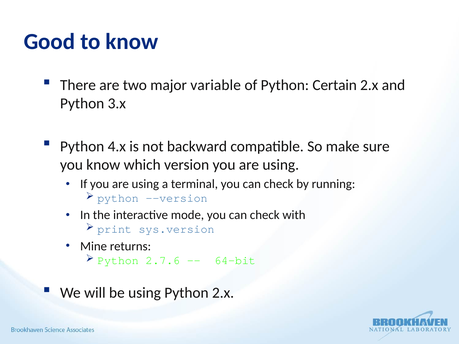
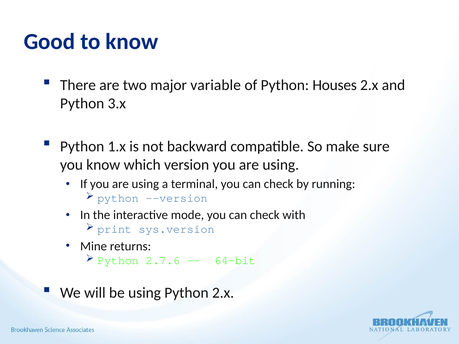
Certain: Certain -> Houses (335, 85)
4.x: 4.x -> 1.x (117, 146)
